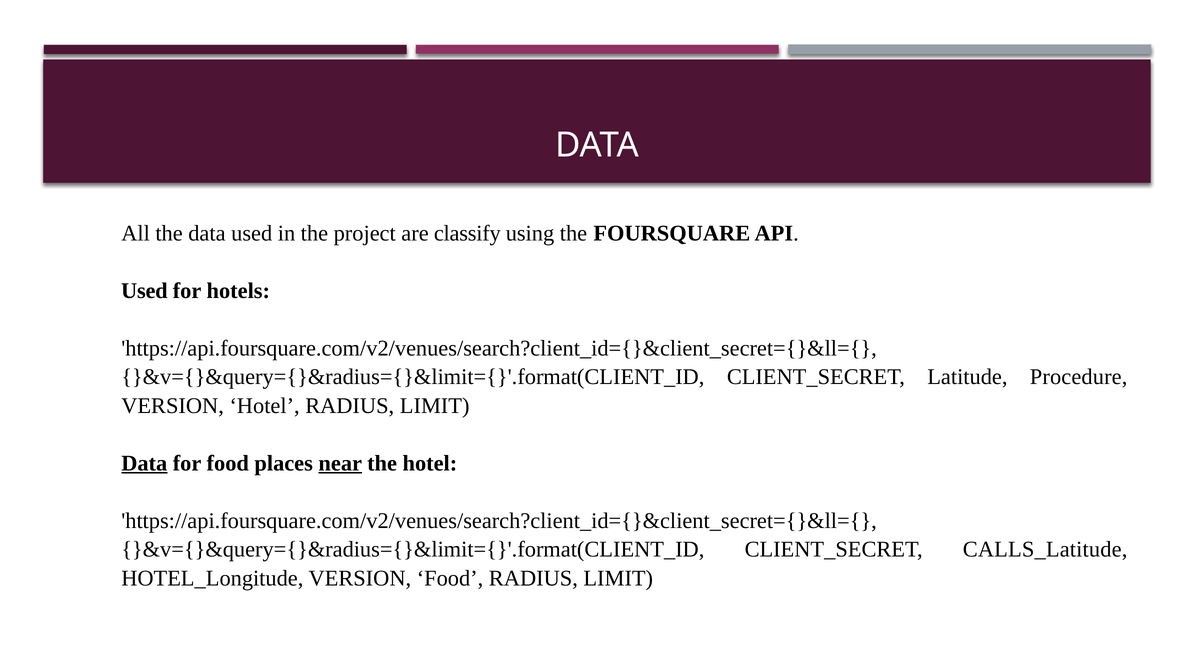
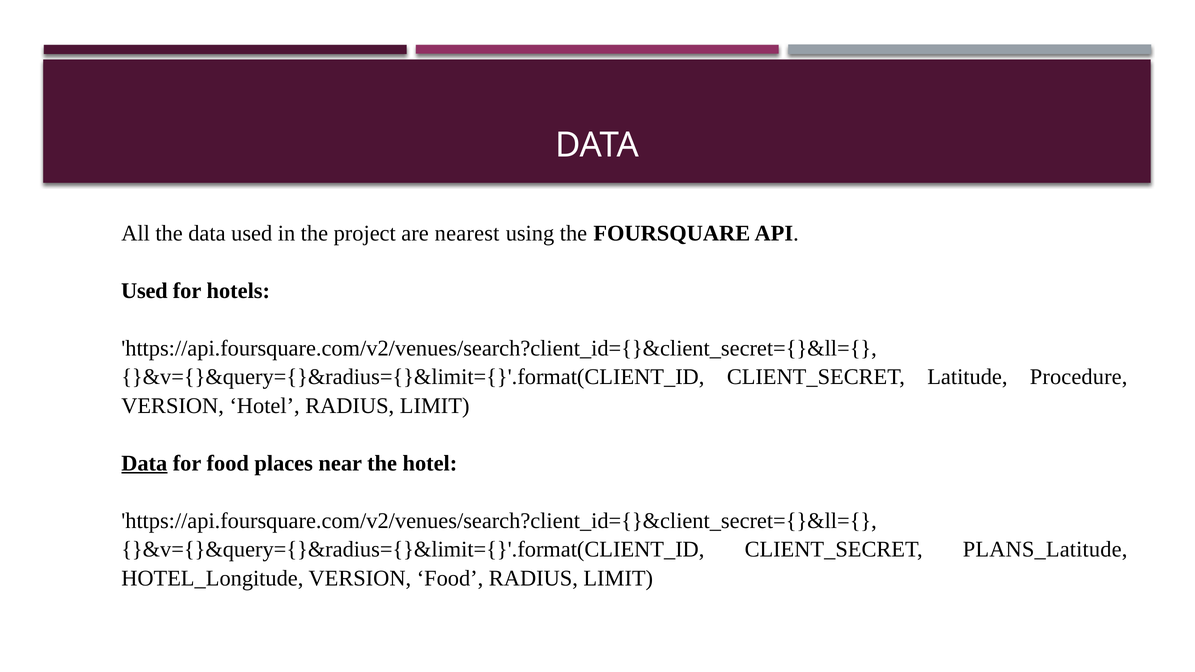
classify: classify -> nearest (467, 233)
near underline: present -> none (340, 463)
CALLS_Latitude: CALLS_Latitude -> PLANS_Latitude (1045, 550)
